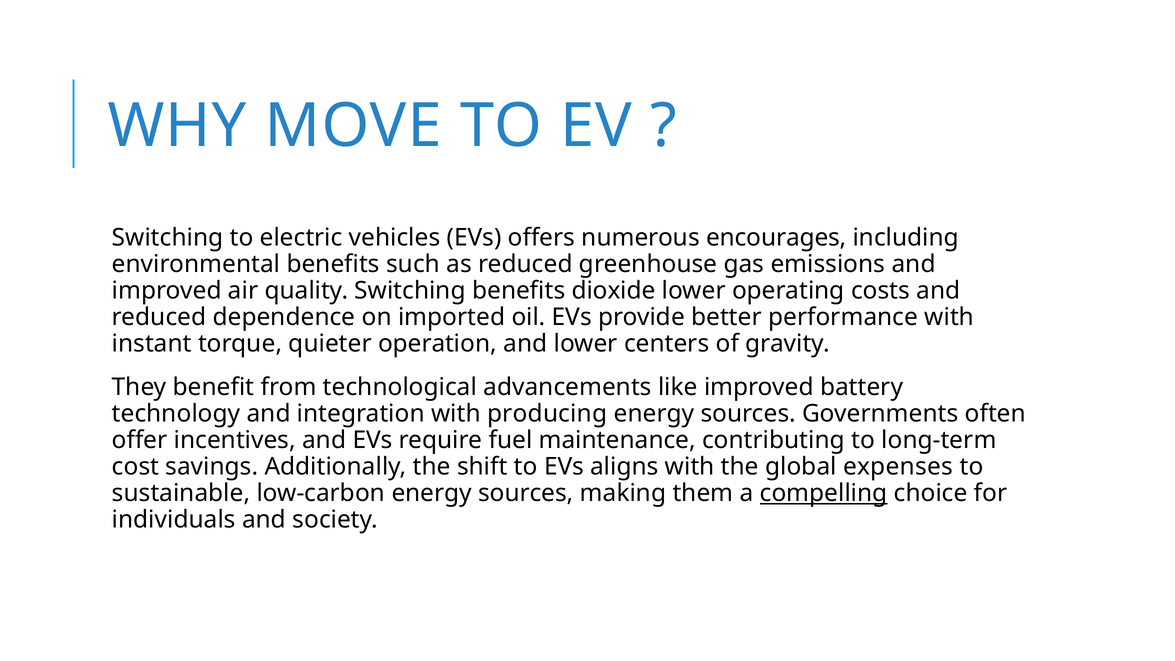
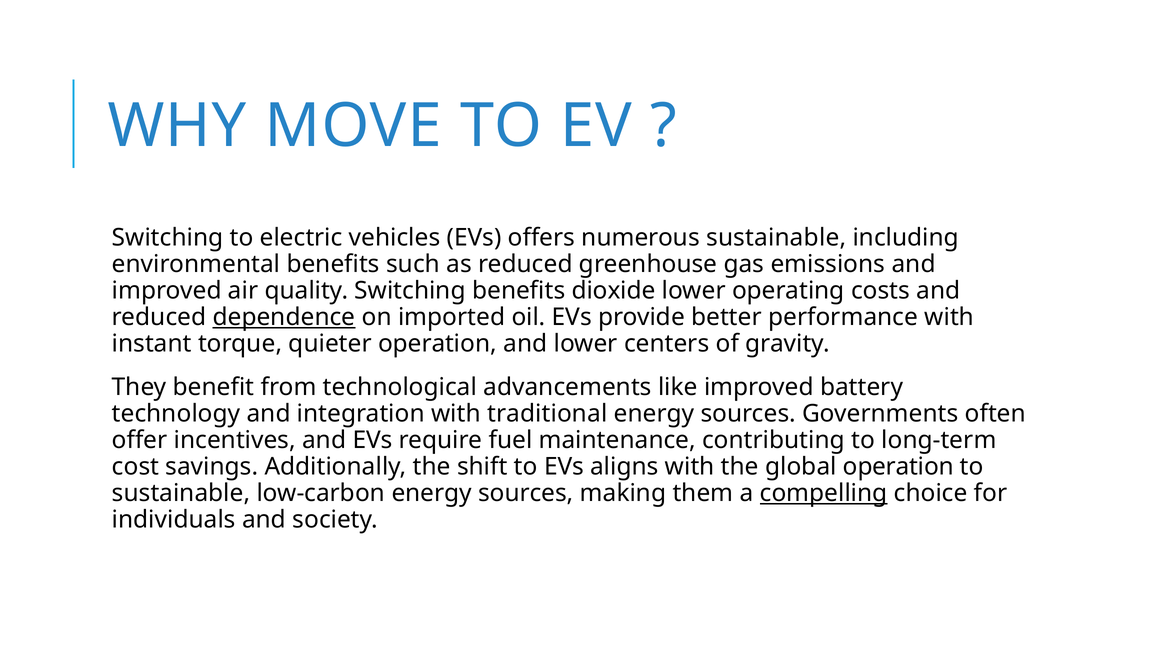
numerous encourages: encourages -> sustainable (776, 238)
dependence underline: none -> present (284, 317)
producing: producing -> traditional (547, 414)
global expenses: expenses -> operation (898, 467)
